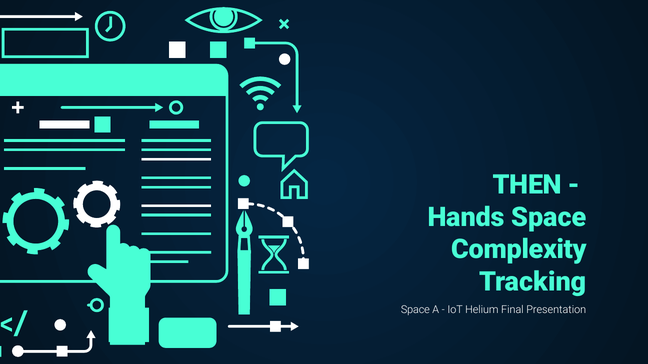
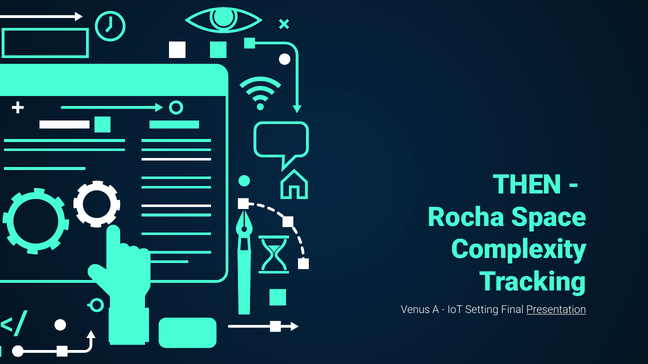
Hands: Hands -> Rocha (466, 217)
Space: Space -> Venus (415, 310)
Helium: Helium -> Setting (482, 310)
Presentation underline: none -> present (556, 310)
